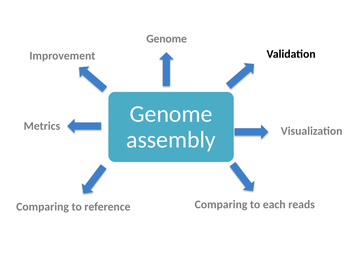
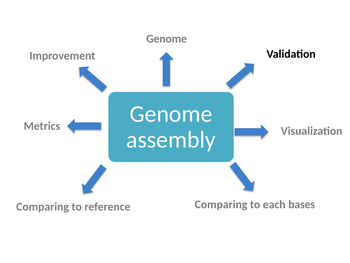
reads: reads -> bases (302, 204)
